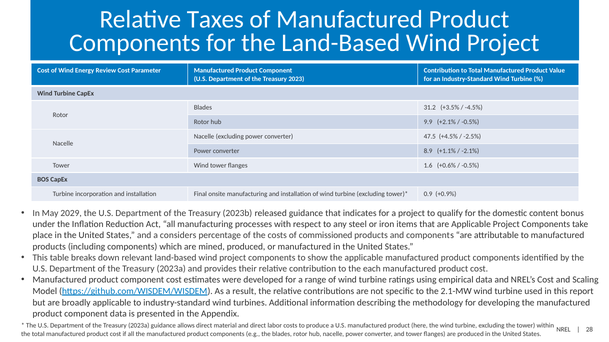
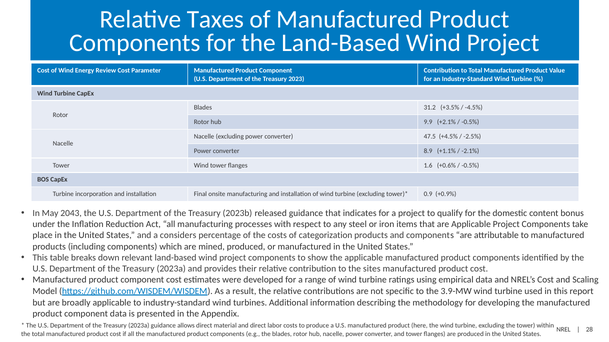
2029: 2029 -> 2043 (71, 213)
commissioned: commissioned -> categorization (326, 236)
each: each -> sites (372, 269)
2.1-MW: 2.1-MW -> 3.9-MW (456, 292)
